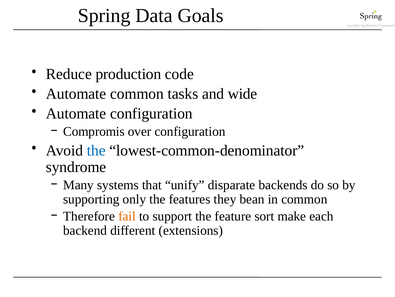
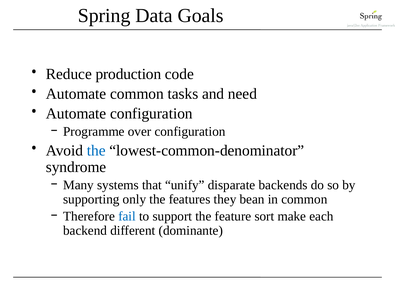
wide: wide -> need (242, 94)
Compromis: Compromis -> Programme (94, 131)
fail colour: orange -> blue (127, 216)
extensions: extensions -> dominante (191, 230)
